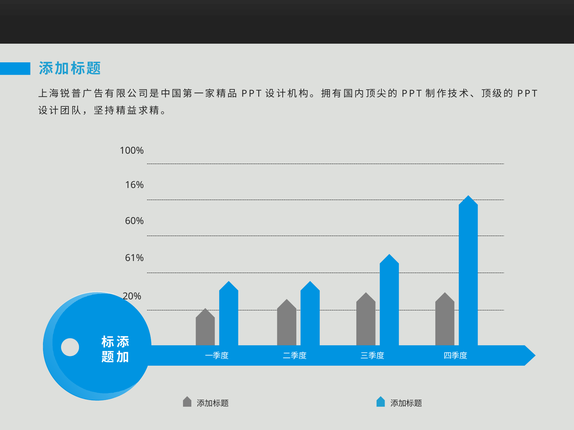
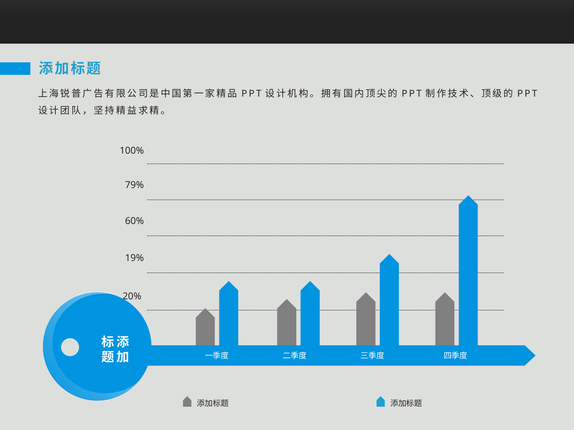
16%: 16% -> 79% (134, 185)
61%: 61% -> 19% (134, 258)
